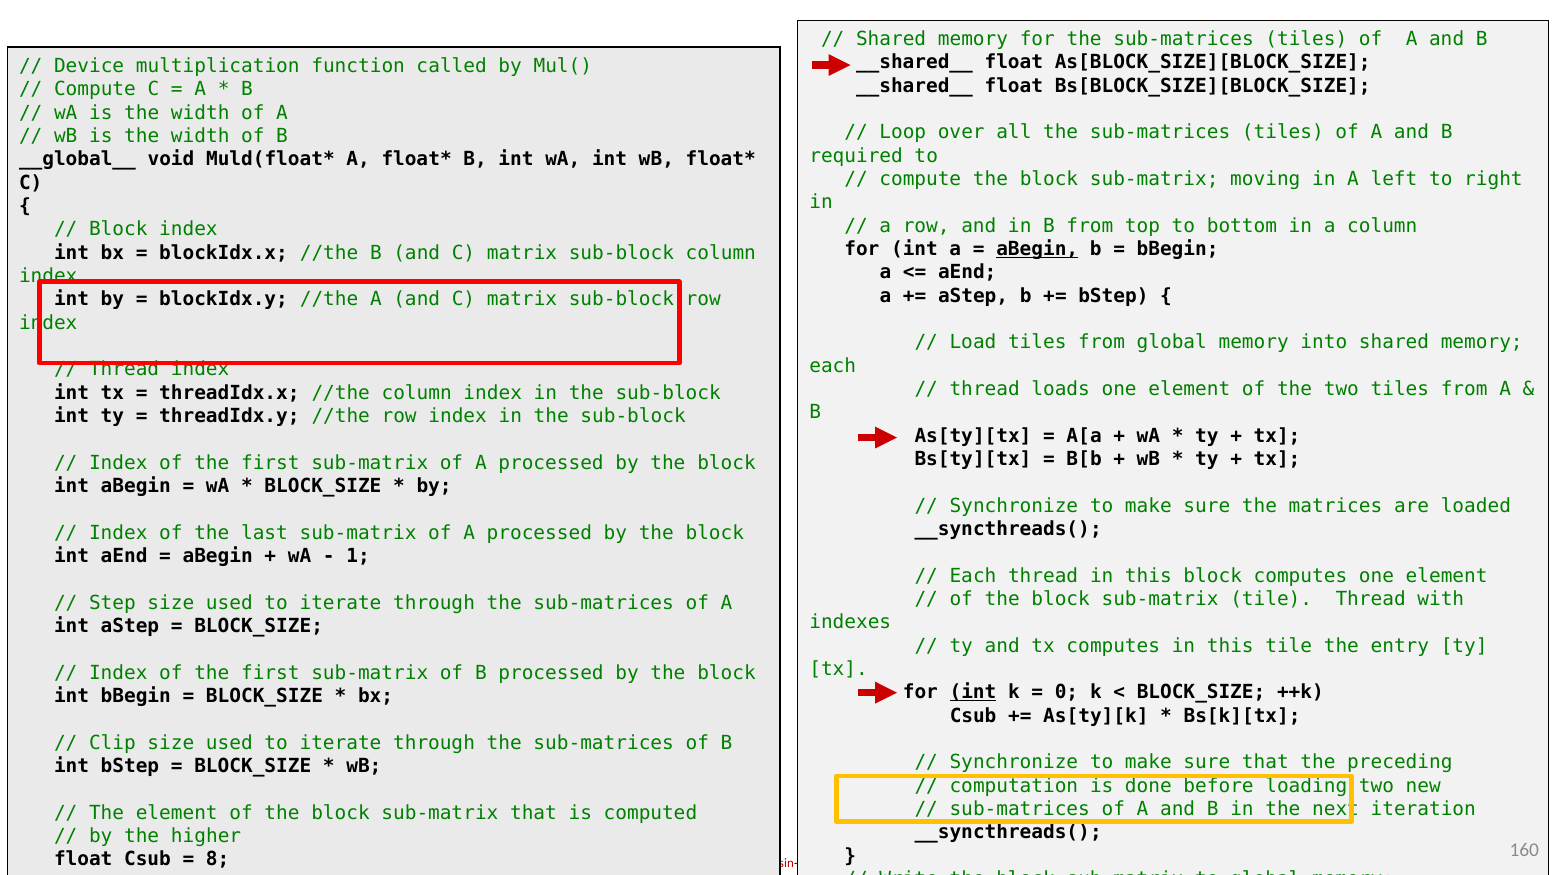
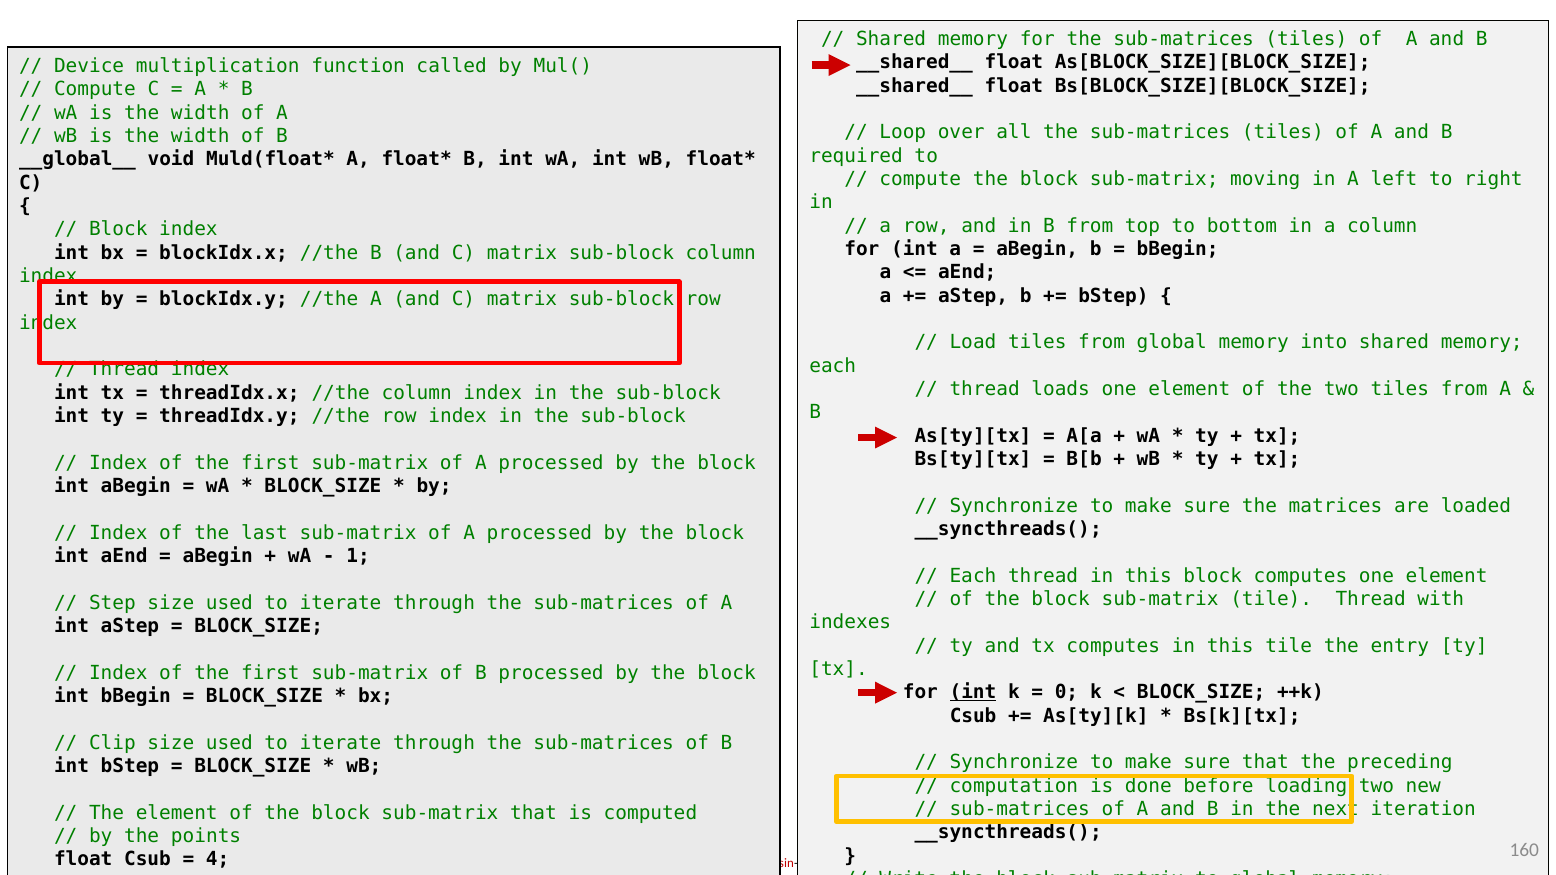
aBegin underline: present -> none (1037, 249)
higher: higher -> points (206, 836)
8: 8 -> 4 (218, 860)
